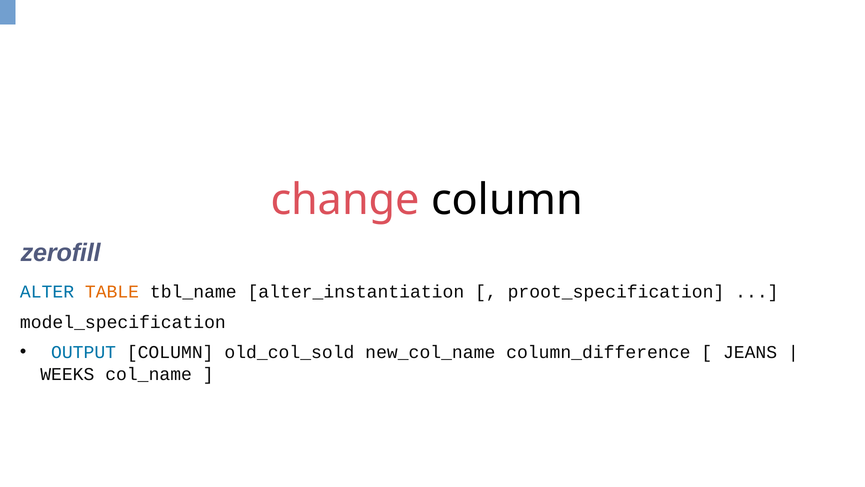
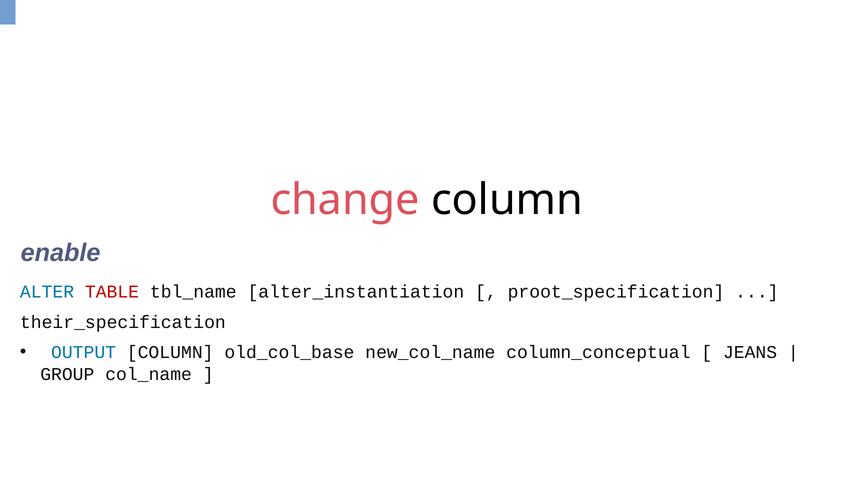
zerofill: zerofill -> enable (61, 253)
TABLE colour: orange -> red (112, 292)
model_specification: model_specification -> their_specification (123, 322)
old_col_sold: old_col_sold -> old_col_base (289, 352)
column_difference: column_difference -> column_conceptual (598, 352)
WEEKS: WEEKS -> GROUP (67, 374)
